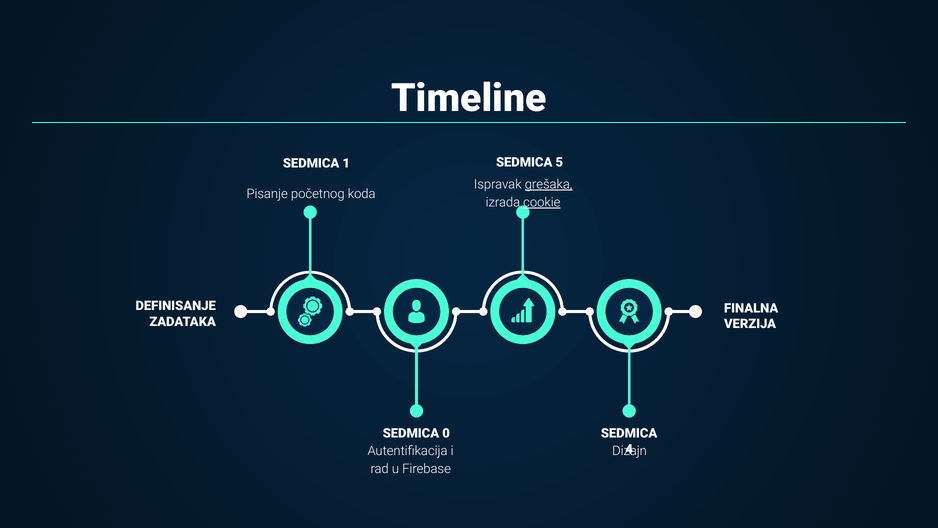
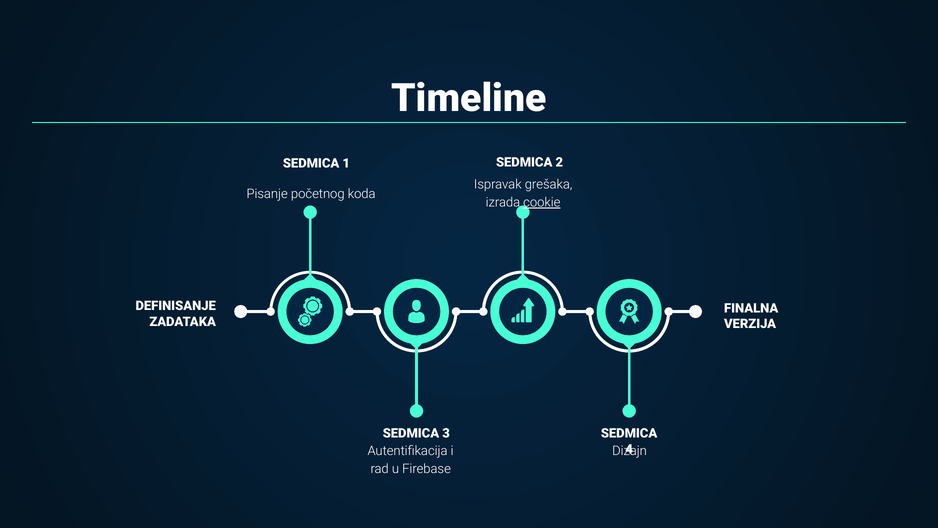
5: 5 -> 2 (559, 163)
grešaka underline: present -> none (549, 184)
0: 0 -> 3 (446, 433)
